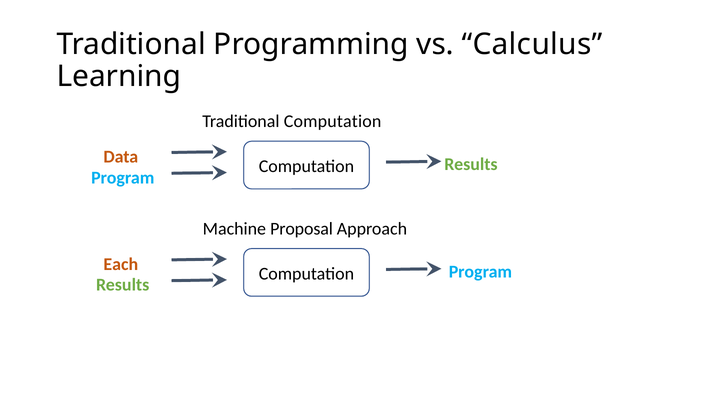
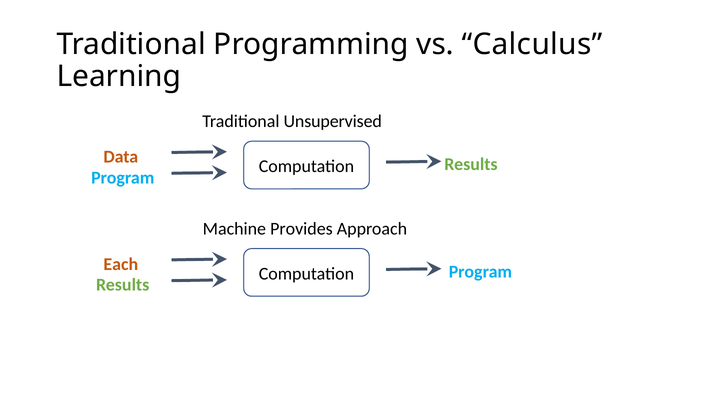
Traditional Computation: Computation -> Unsupervised (333, 121)
Proposal: Proposal -> Provides (301, 229)
